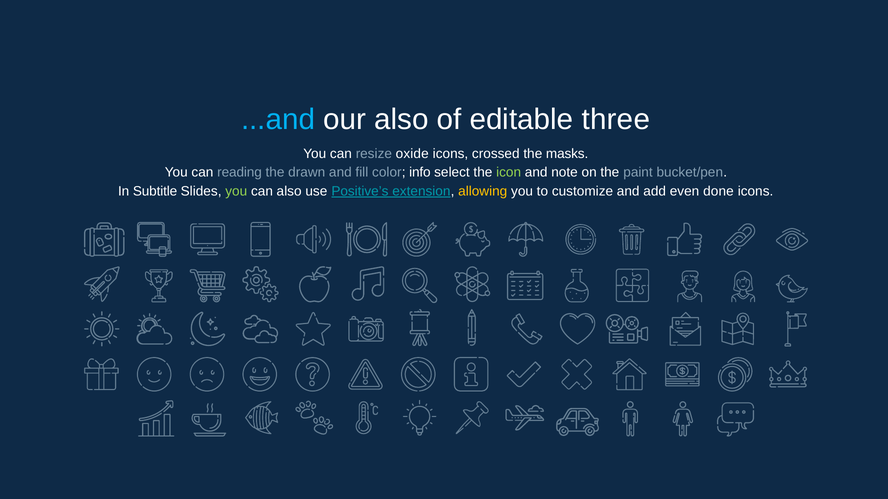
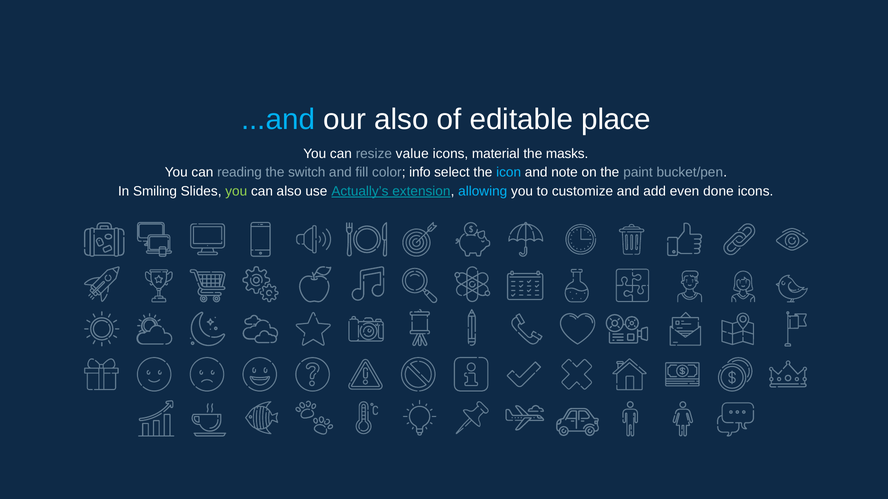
three: three -> place (616, 119)
oxide: oxide -> value (412, 154)
crossed: crossed -> material (496, 154)
drawn: drawn -> switch (307, 173)
icon colour: light green -> light blue (509, 173)
Subtitle: Subtitle -> Smiling (155, 191)
Positive’s: Positive’s -> Actually’s (360, 191)
allowing colour: yellow -> light blue (483, 191)
